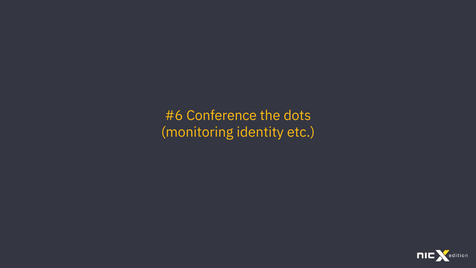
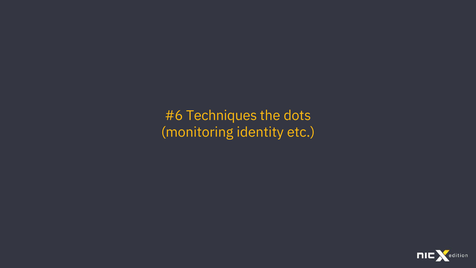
Conference: Conference -> Techniques (222, 116)
